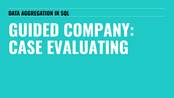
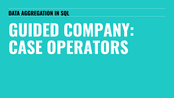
EVALUATING: EVALUATING -> OPERATORS (88, 48)
